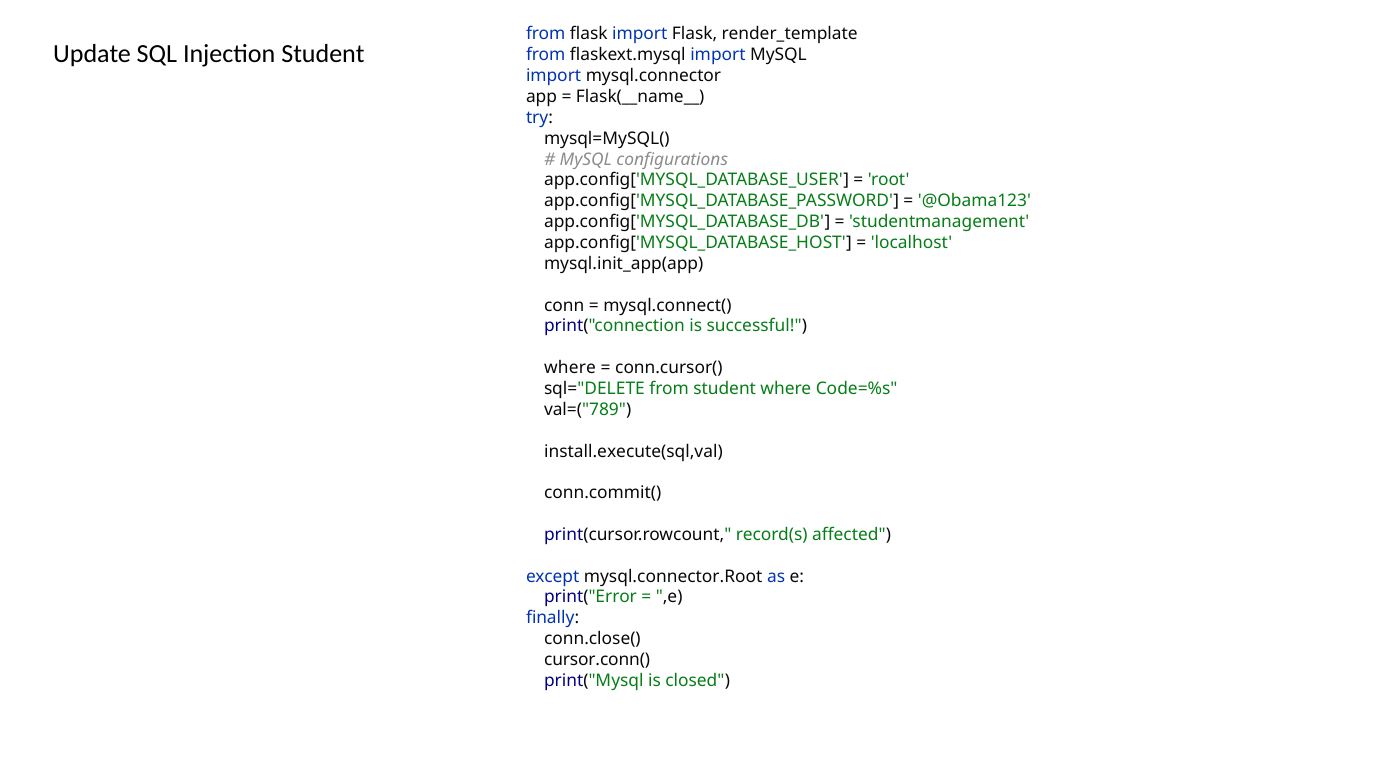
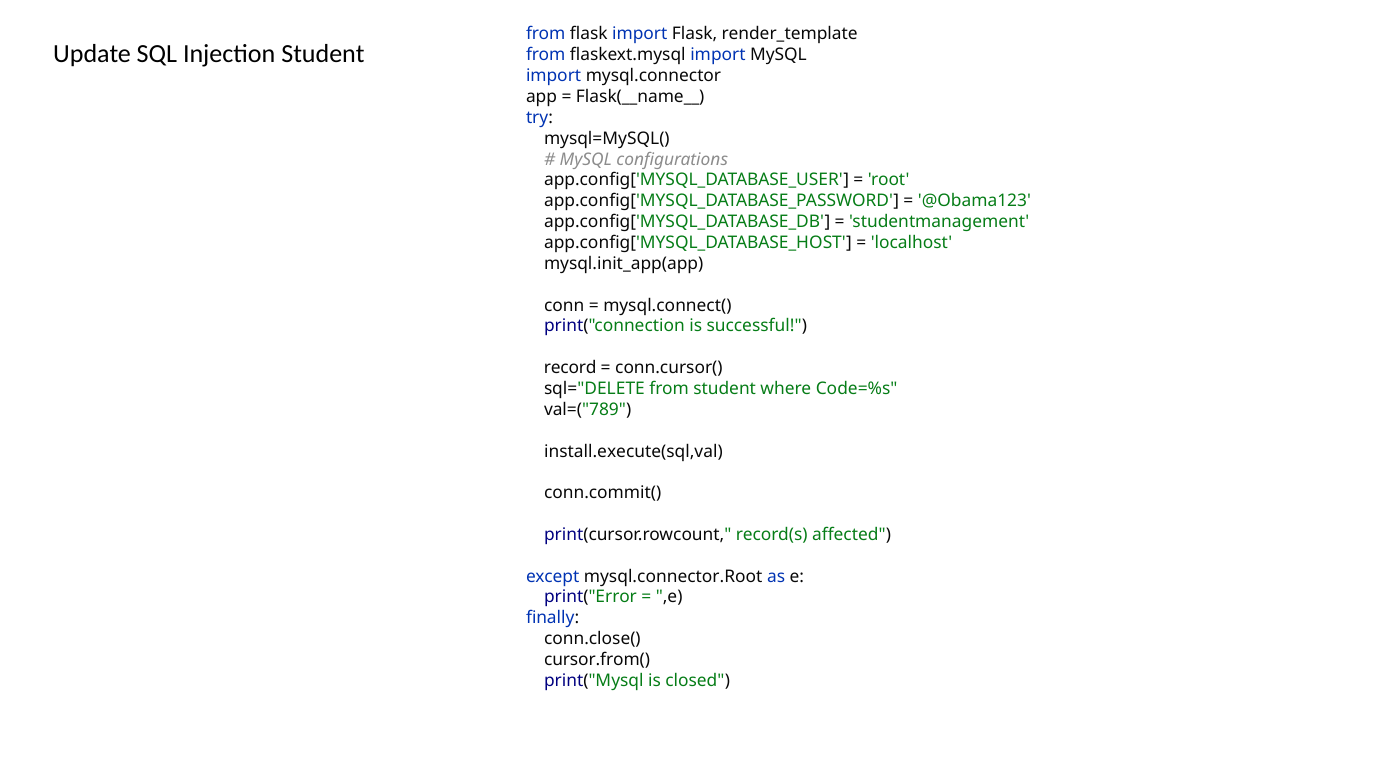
where: where -> record (570, 368)
cursor.conn(: cursor.conn( -> cursor.from( (597, 660)
